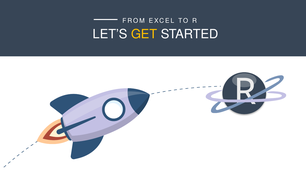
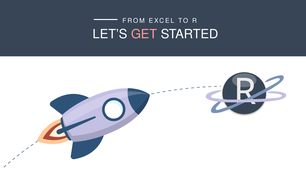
GET colour: yellow -> pink (144, 34)
